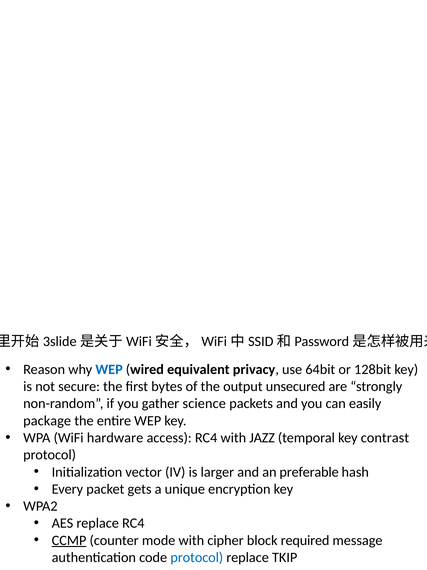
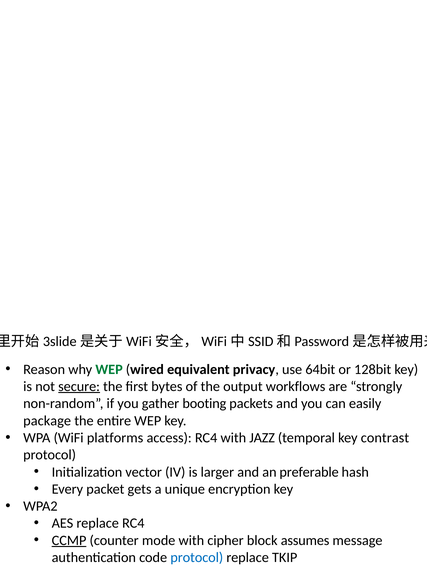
WEP colour: blue -> green (109, 369)
secure underline: none -> present (79, 386)
unsecured: unsecured -> workflows (296, 386)
science: science -> booting (204, 403)
hardware: hardware -> platforms (115, 437)
required: required -> assumes (305, 540)
